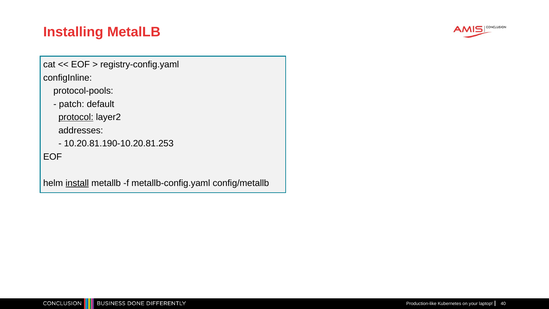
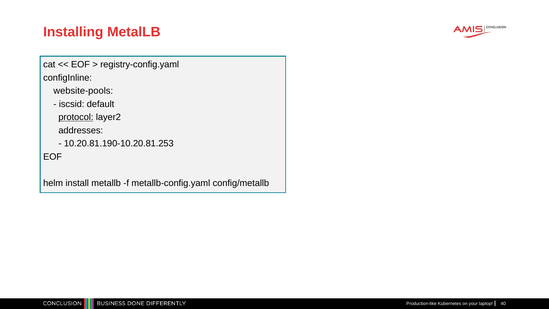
protocol-pools: protocol-pools -> website-pools (83, 91)
patch: patch -> iscsid (72, 104)
install underline: present -> none (77, 183)
